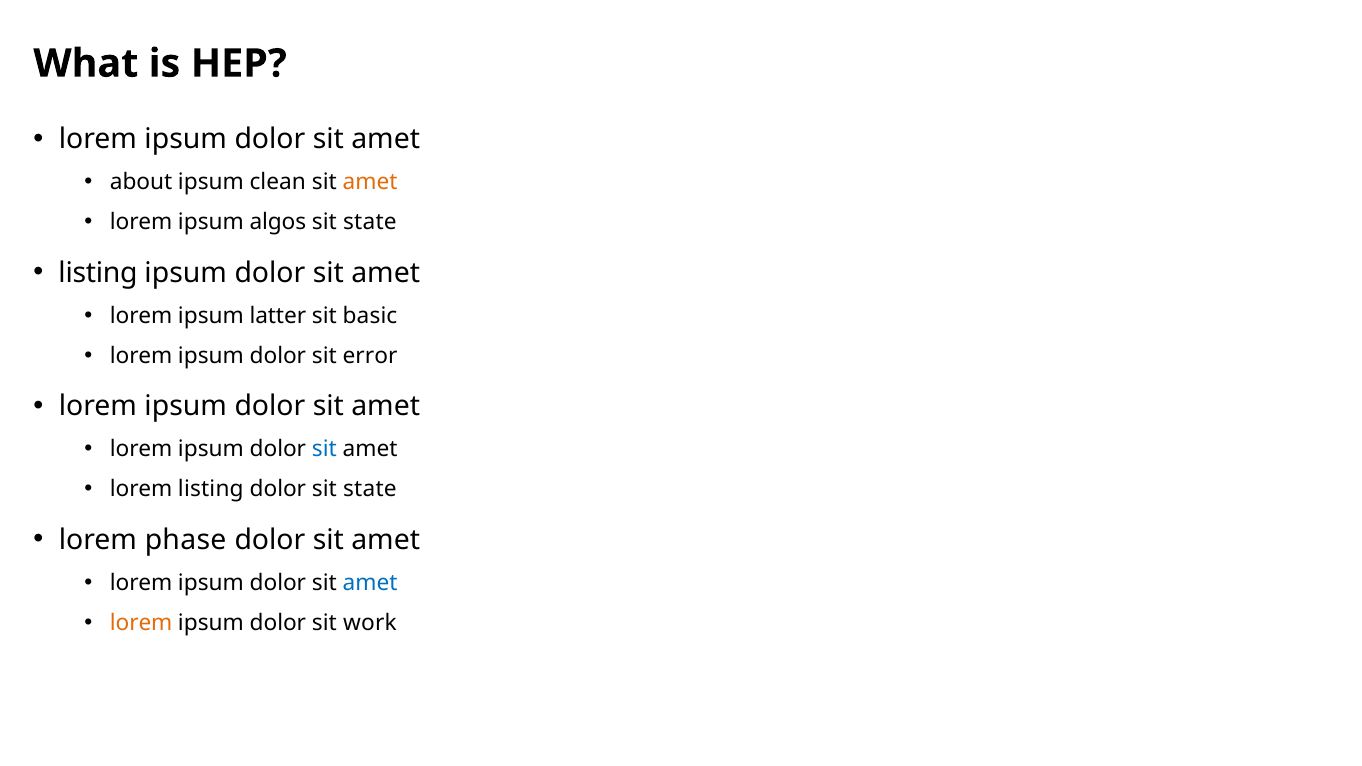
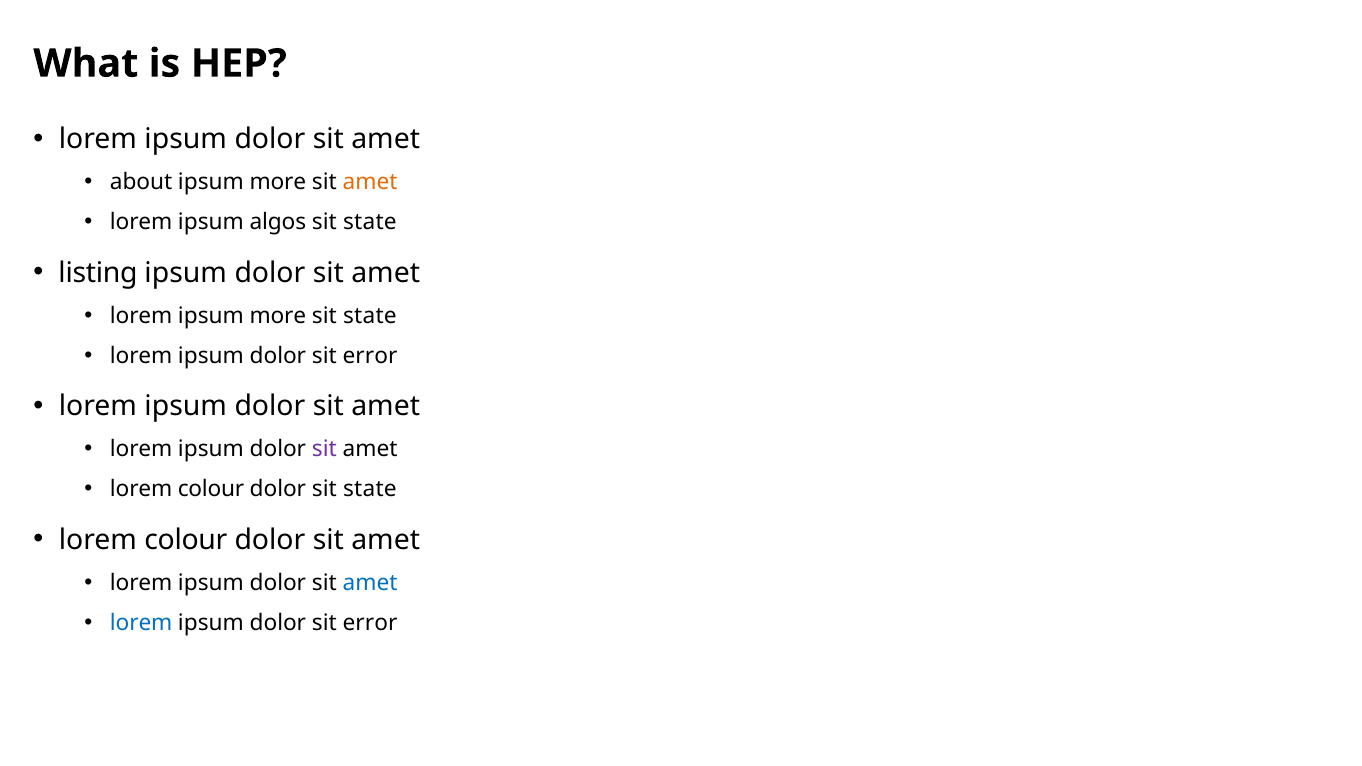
clean: clean -> more (278, 182)
lorem ipsum latter: latter -> more (278, 316)
basic: basic -> state (370, 316)
sit colour: blue -> purple (324, 449)
listing: listing -> colour (211, 490)
phase: phase -> colour (186, 540)
lorem colour: orange -> blue (141, 623)
work: work -> error (370, 623)
